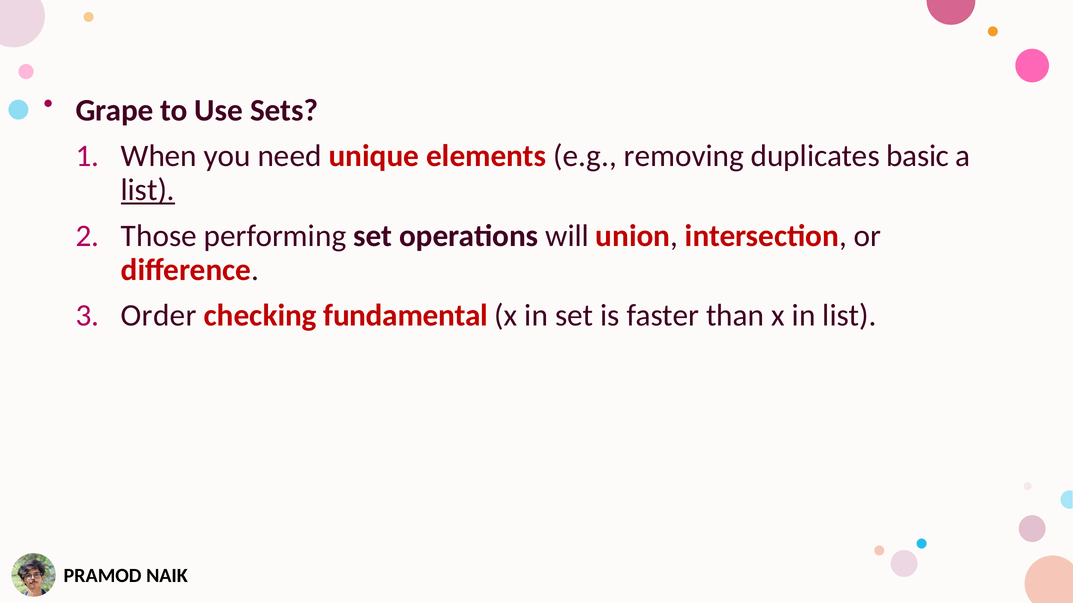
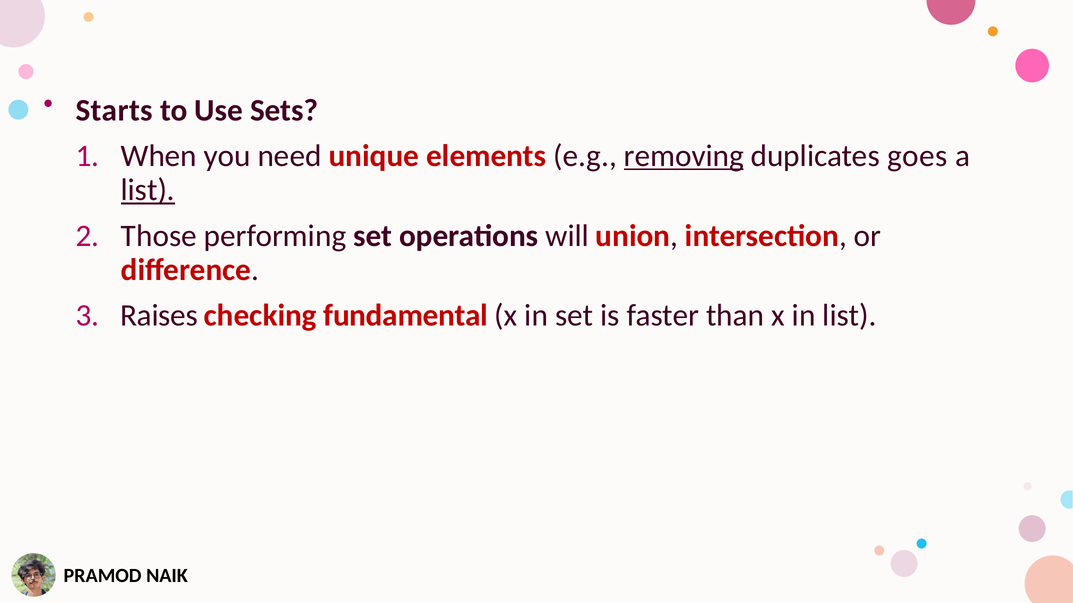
Grape: Grape -> Starts (114, 110)
removing underline: none -> present (684, 156)
basic: basic -> goes (917, 156)
Order: Order -> Raises (159, 316)
